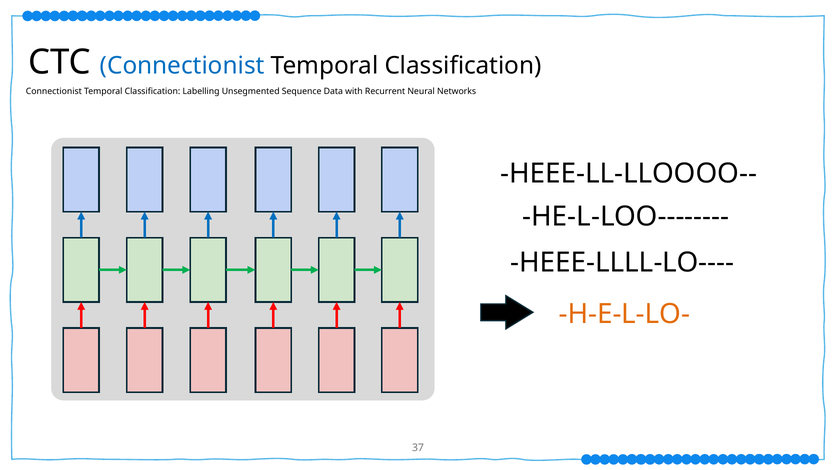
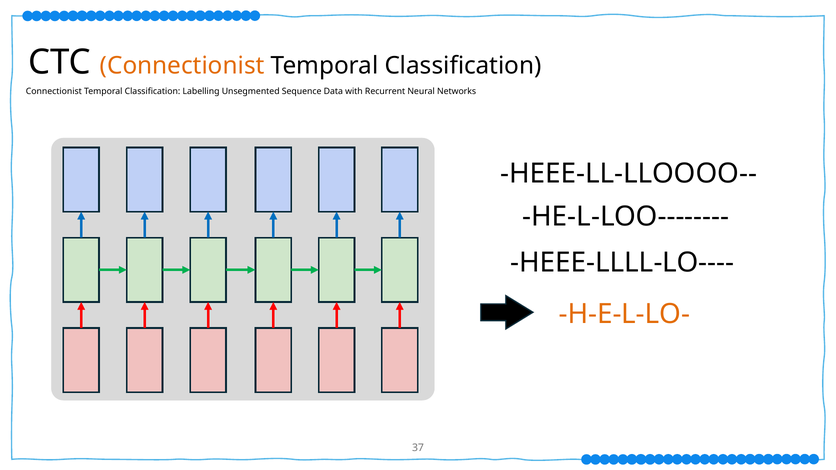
Connectionist colour: blue -> orange (182, 66)
